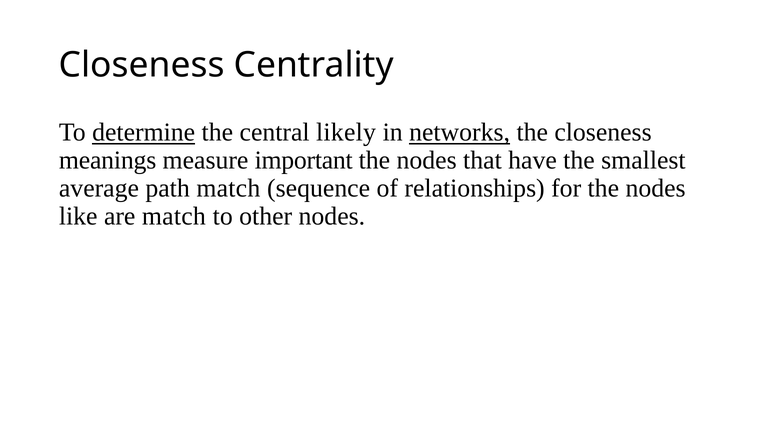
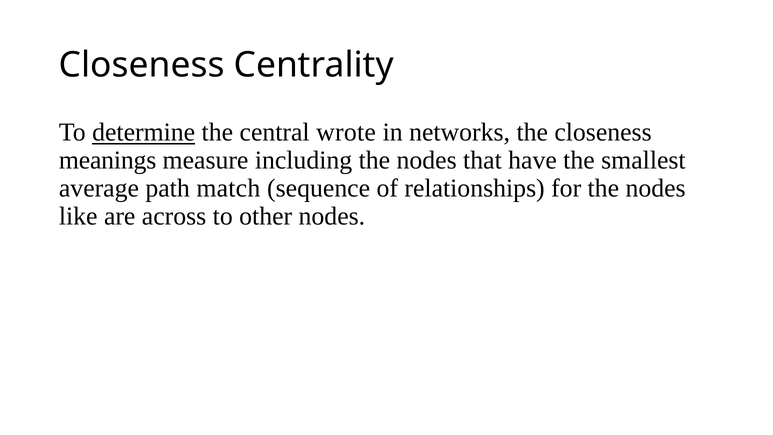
likely: likely -> wrote (346, 132)
networks underline: present -> none (460, 132)
important: important -> including (304, 160)
are match: match -> across (174, 216)
